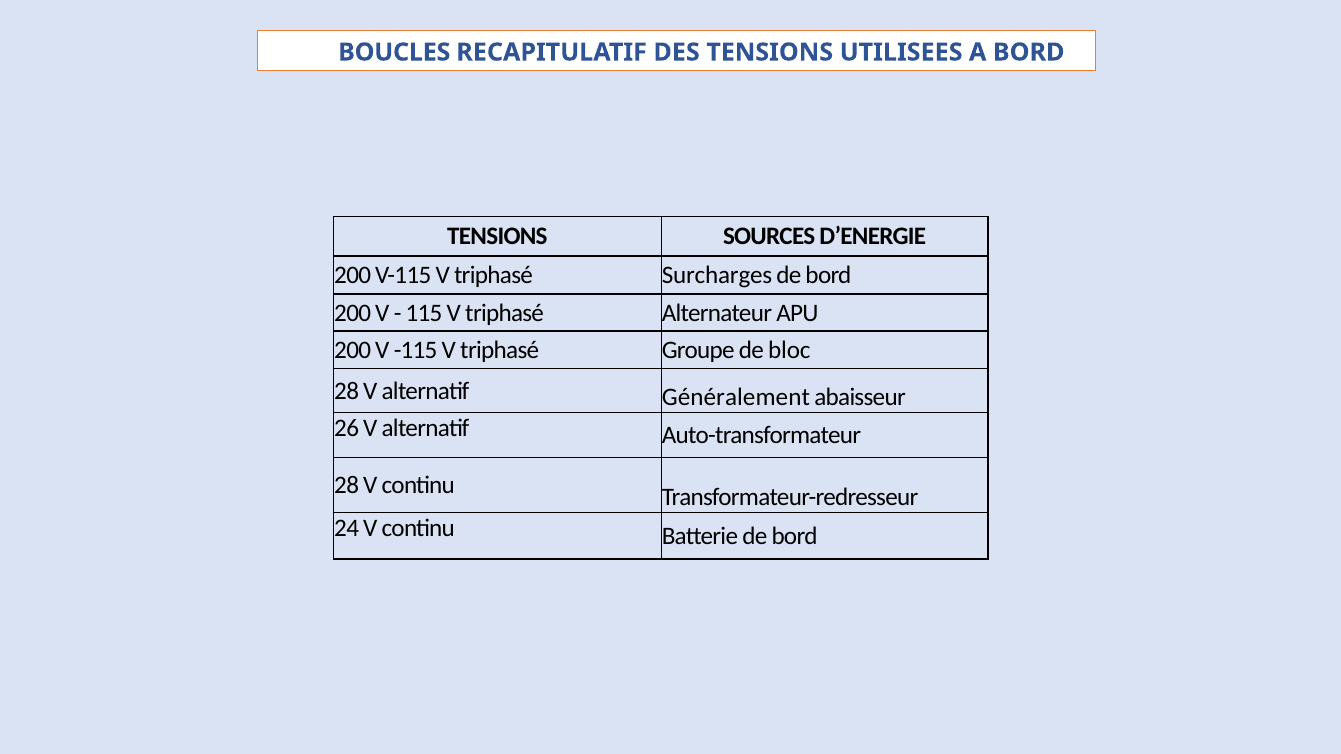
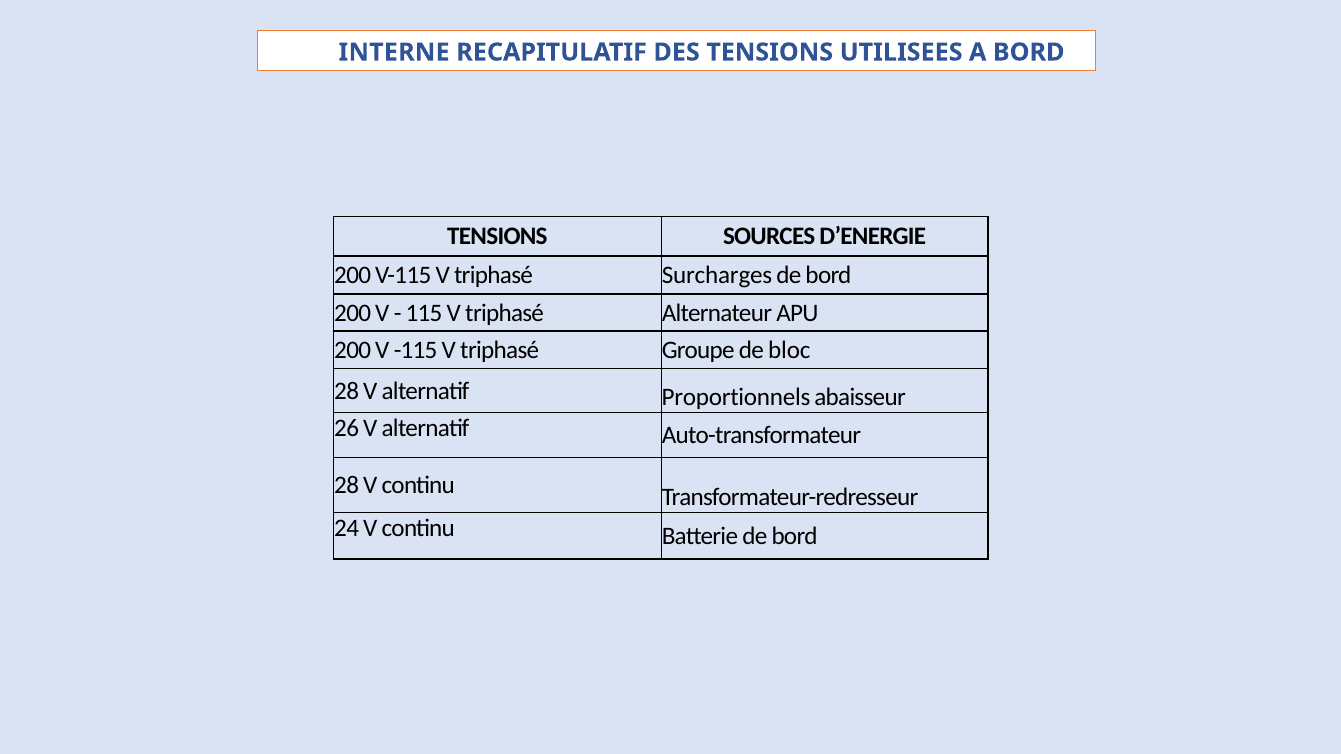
BOUCLES: BOUCLES -> INTERNE (394, 52)
Généralement: Généralement -> Proportionnels (736, 397)
